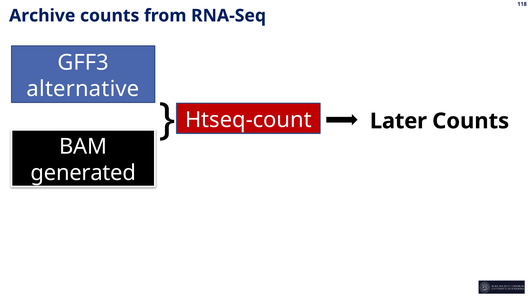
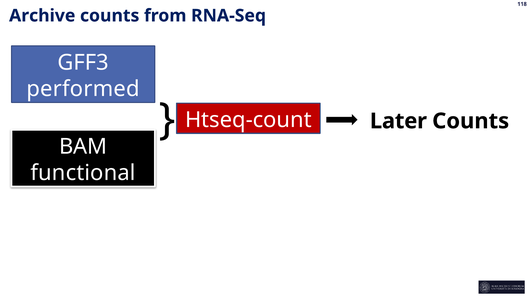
alternative: alternative -> performed (83, 89)
generated: generated -> functional (83, 173)
